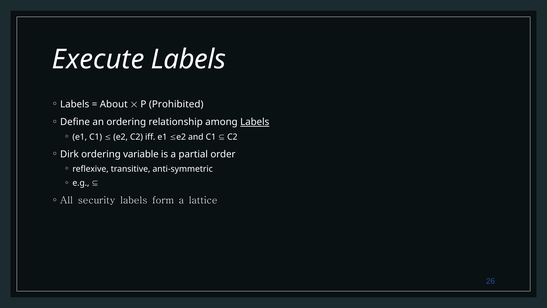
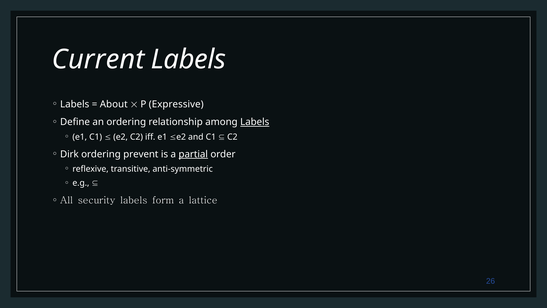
Execute: Execute -> Current (98, 59)
Prohibited: Prohibited -> Expressive (176, 104)
variable: variable -> prevent (141, 154)
partial underline: none -> present (193, 154)
